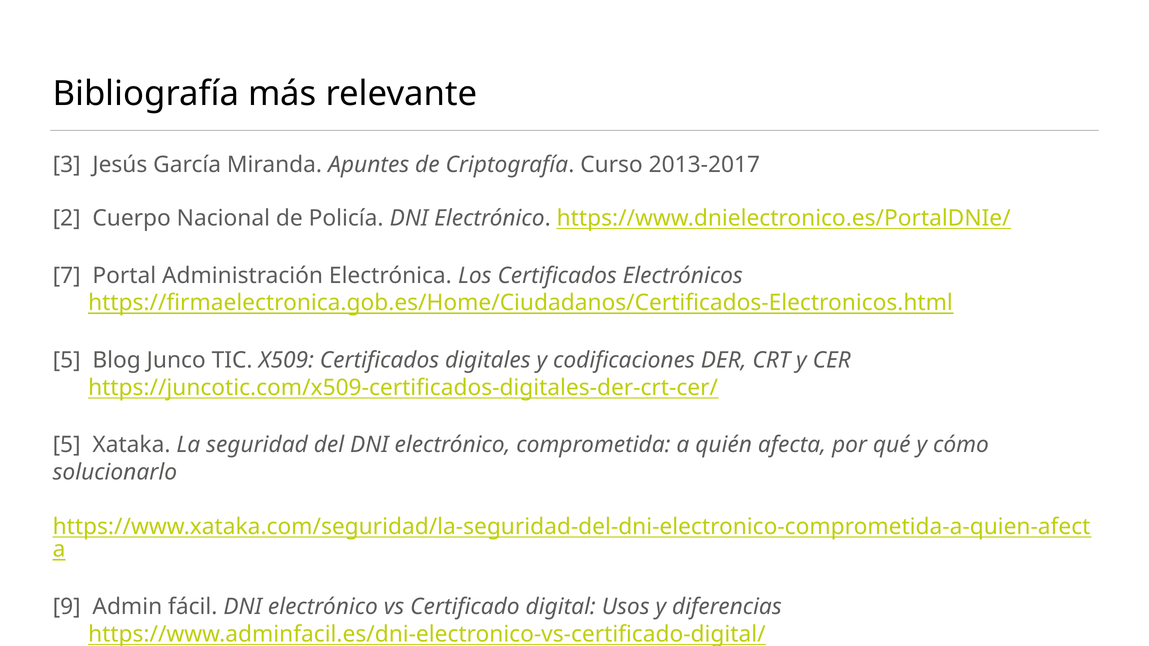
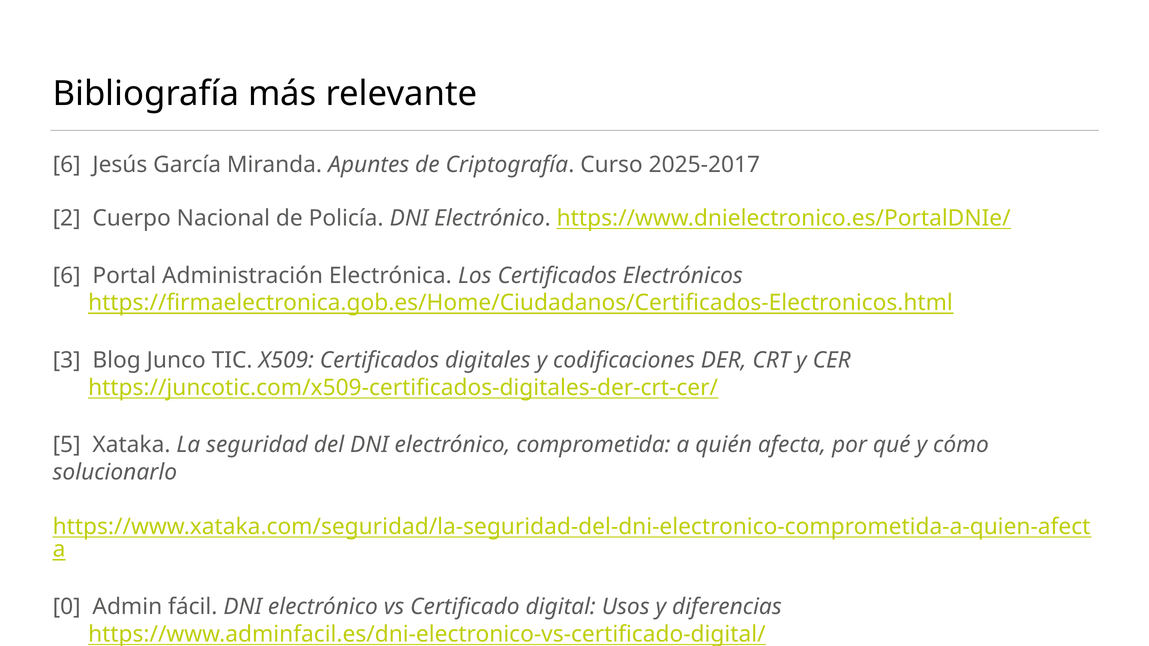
3: 3 -> 6 (67, 165)
2013-2017: 2013-2017 -> 2025-2017 (704, 165)
7: 7 -> 6 (67, 276)
5: 5 -> 3 (67, 360)
9: 9 -> 0 (67, 607)
